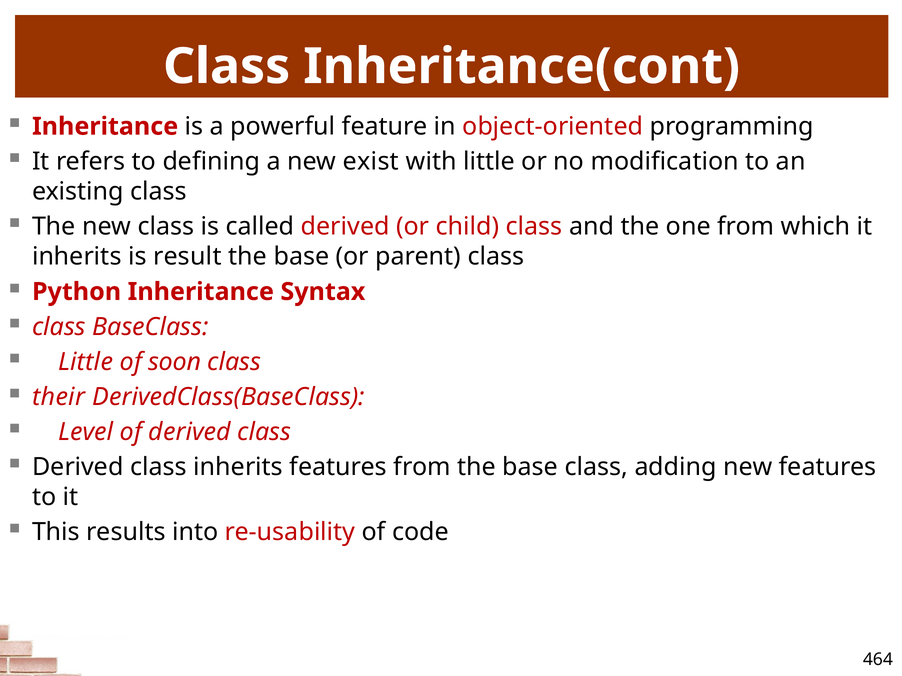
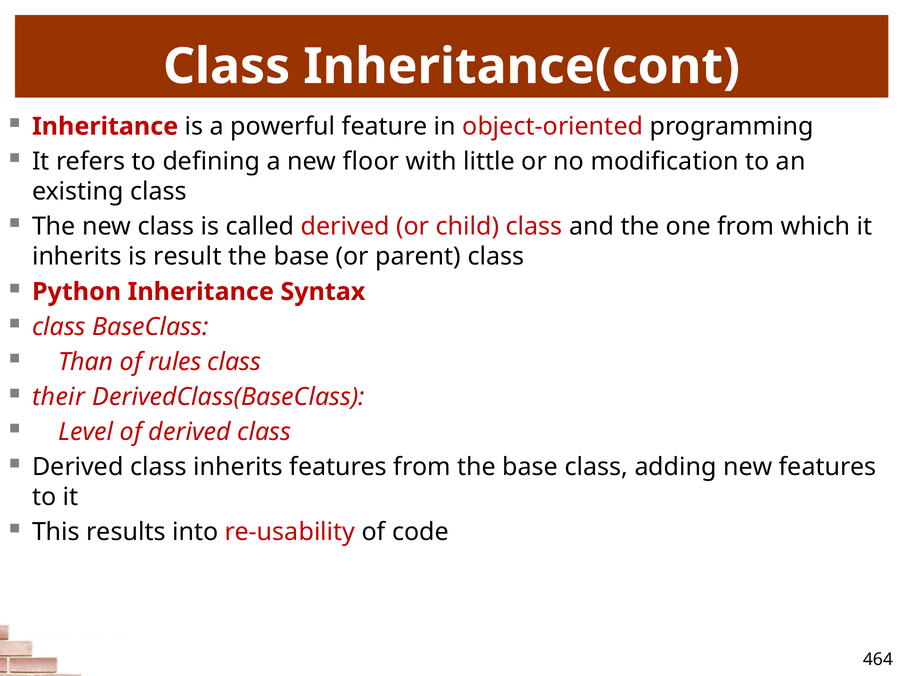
exist: exist -> floor (371, 162)
Little: Little -> Than (86, 362)
soon: soon -> rules (175, 362)
